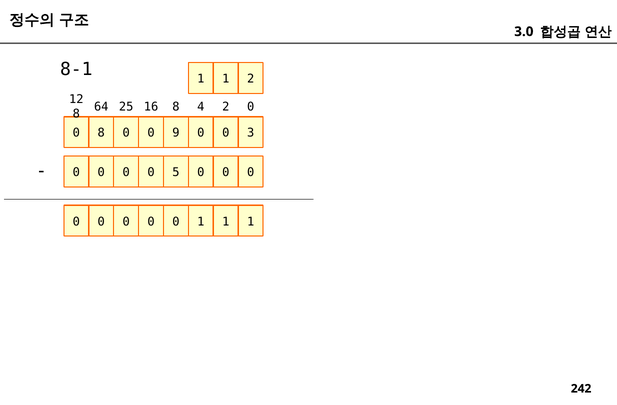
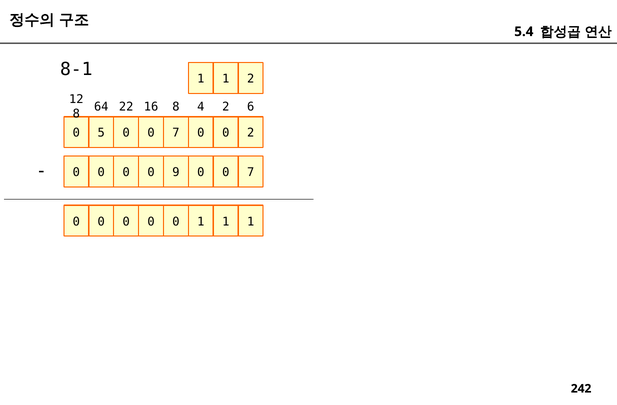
3.0: 3.0 -> 5.4 (524, 32)
25: 25 -> 22 (126, 107)
2 0: 0 -> 6 (251, 107)
0 8: 8 -> 5 (101, 133)
9: 9 -> 7 (176, 133)
0 3: 3 -> 2 (251, 133)
5: 5 -> 9 (176, 172)
0: 0 -> 7 (251, 172)
